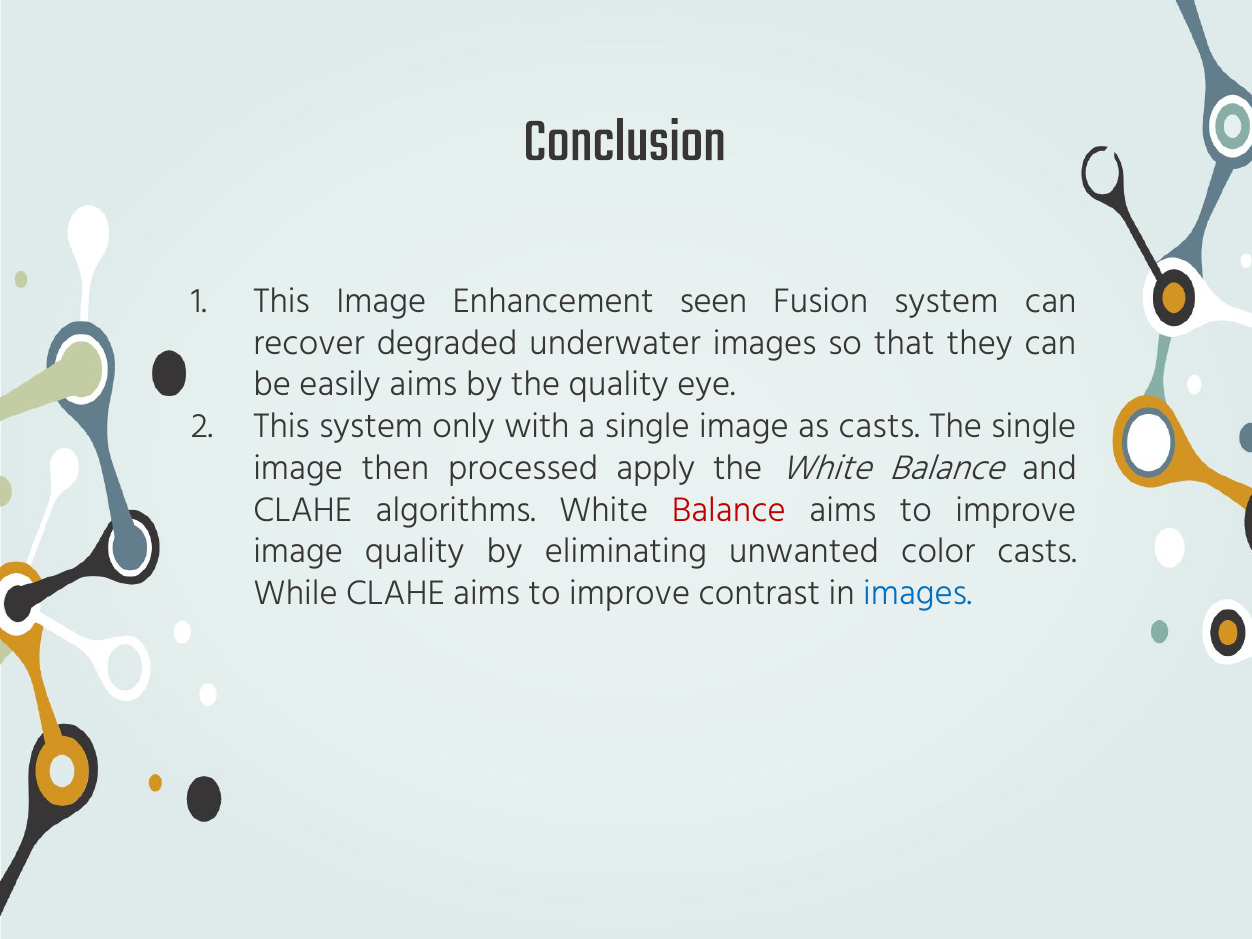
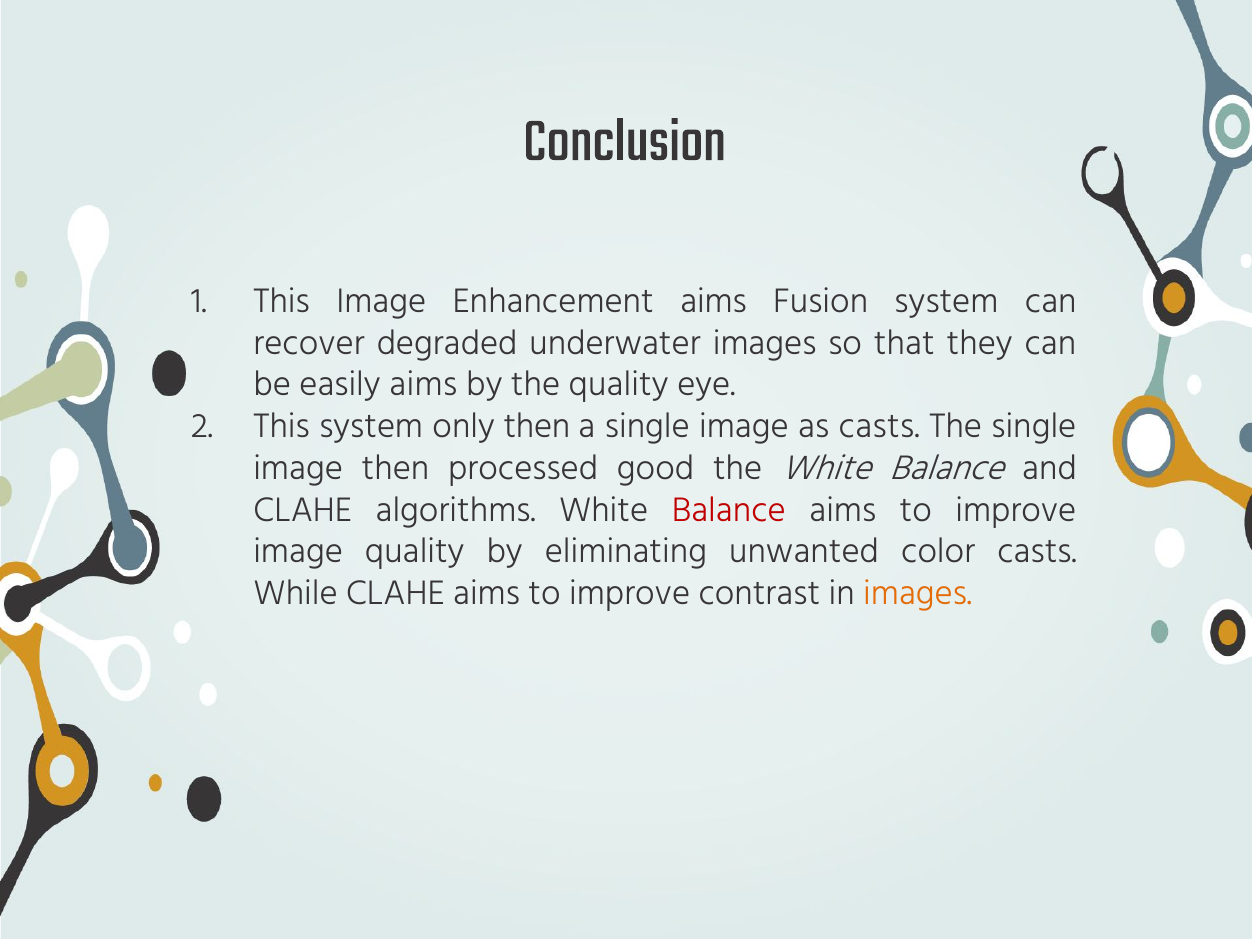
Enhancement seen: seen -> aims (713, 301)
only with: with -> then (537, 426)
apply: apply -> good (656, 468)
images colour: blue -> orange (918, 593)
